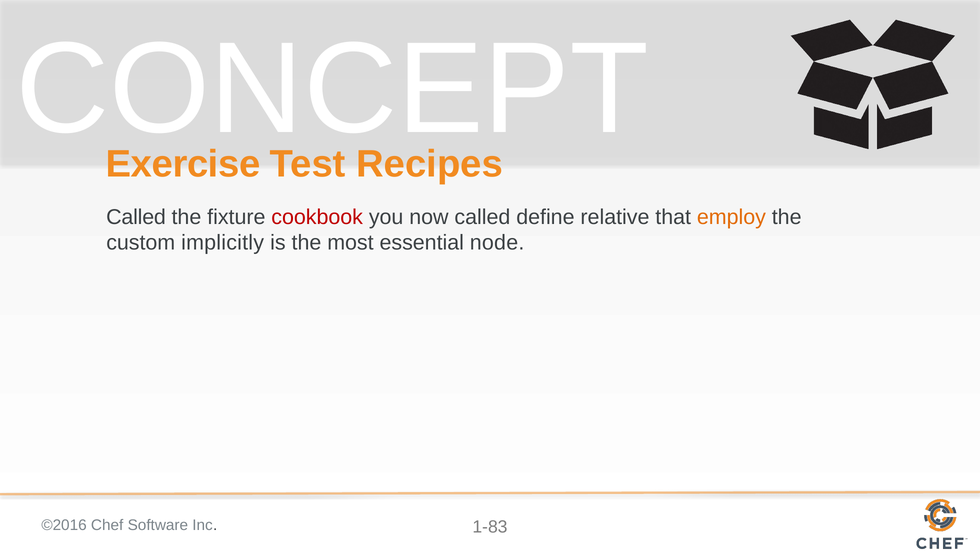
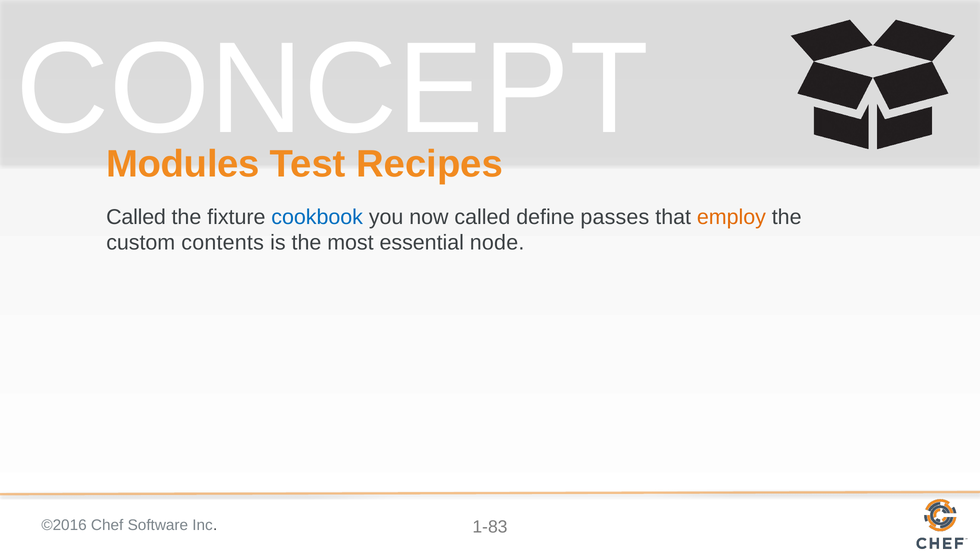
Exercise: Exercise -> Modules (183, 164)
cookbook colour: red -> blue (317, 217)
relative: relative -> passes (615, 217)
implicitly: implicitly -> contents (223, 243)
